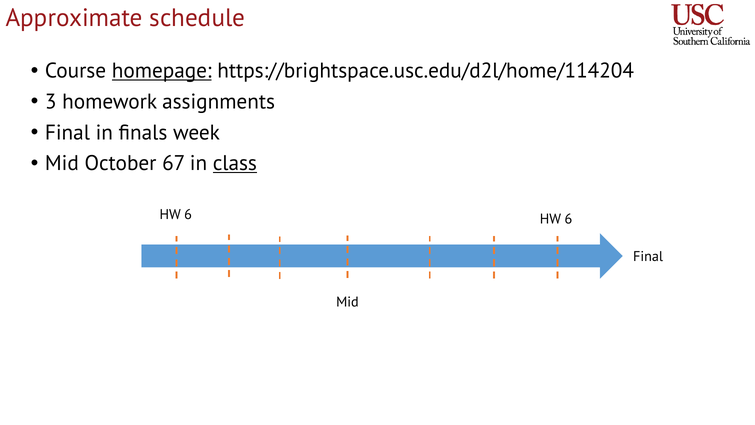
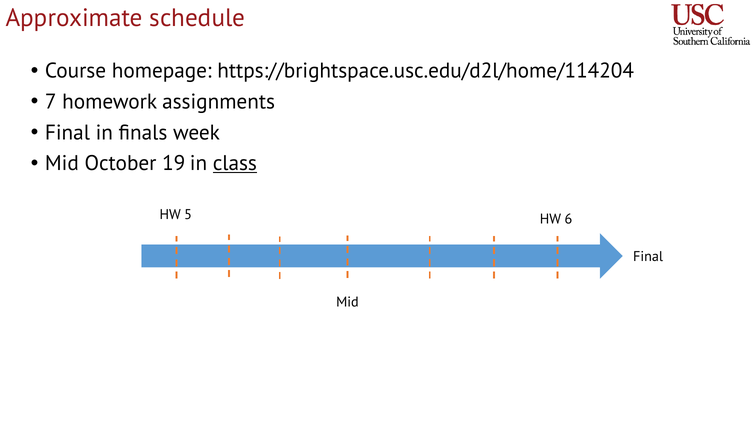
homepage underline: present -> none (162, 71)
3: 3 -> 7 (51, 102)
67: 67 -> 19 (174, 163)
6: 6 -> 5 (188, 214)
